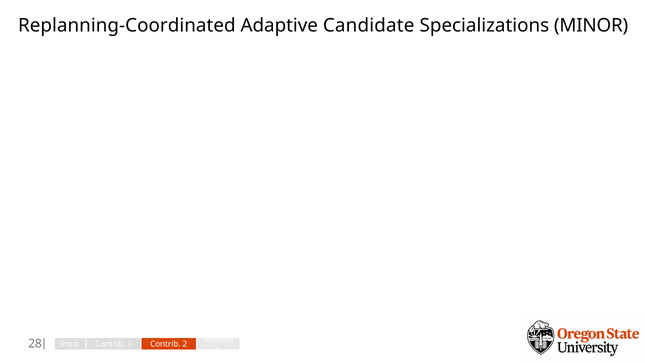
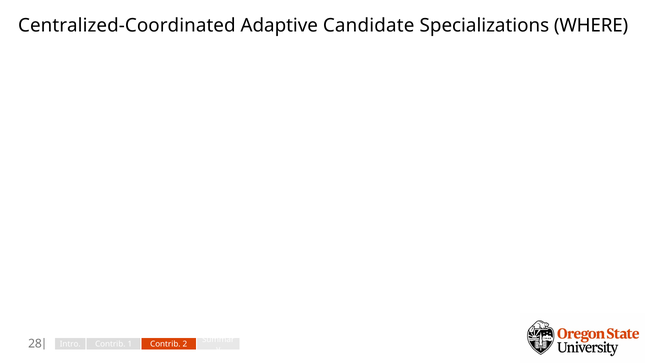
Replanning-Coordinated: Replanning-Coordinated -> Centralized-Coordinated (127, 26)
MINOR: MINOR -> WHERE (591, 26)
